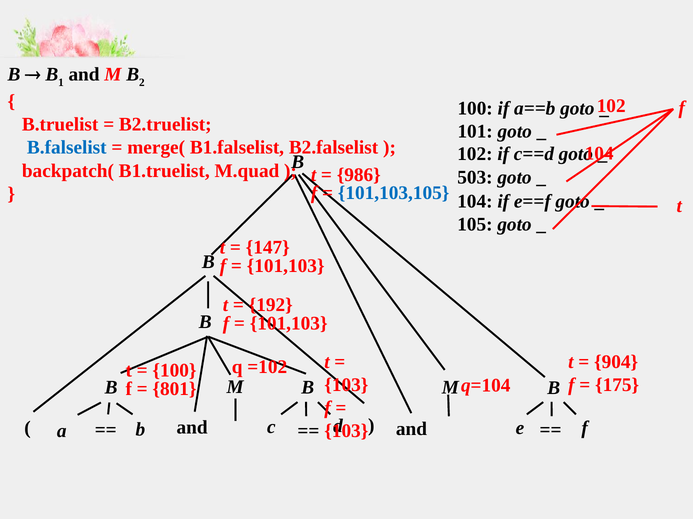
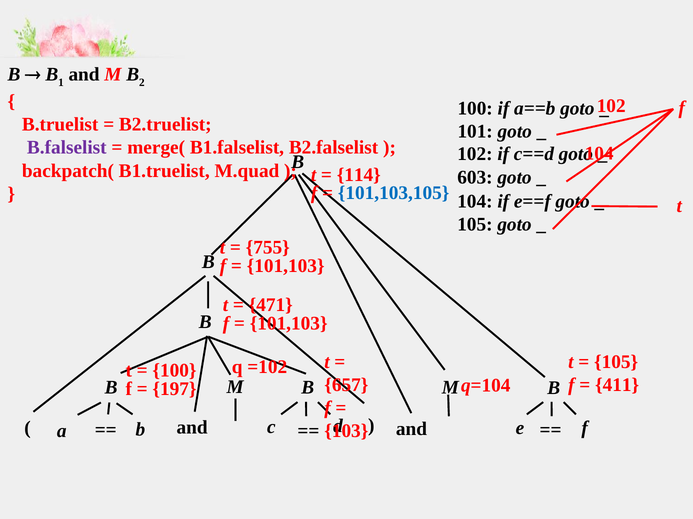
B.falselist colour: blue -> purple (67, 148)
986: 986 -> 114 (359, 175)
503: 503 -> 603 (475, 177)
147: 147 -> 755 (268, 248)
192: 192 -> 471 (271, 305)
904: 904 -> 105 (616, 362)
103: 103 -> 657 (346, 385)
175: 175 -> 411 (617, 385)
801: 801 -> 197 (175, 390)
